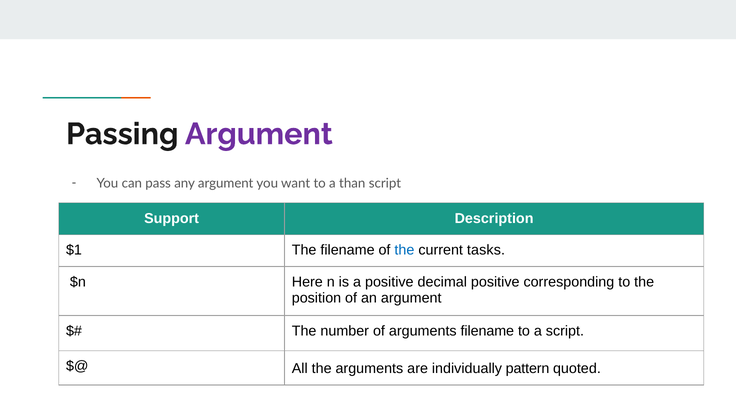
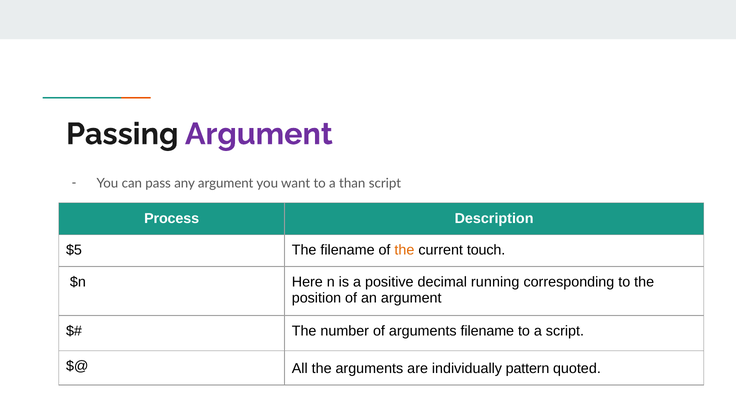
Support: Support -> Process (172, 218)
$1: $1 -> $5 (74, 250)
the colour: blue -> orange (404, 250)
tasks: tasks -> touch (486, 250)
decimal positive: positive -> running (495, 282)
